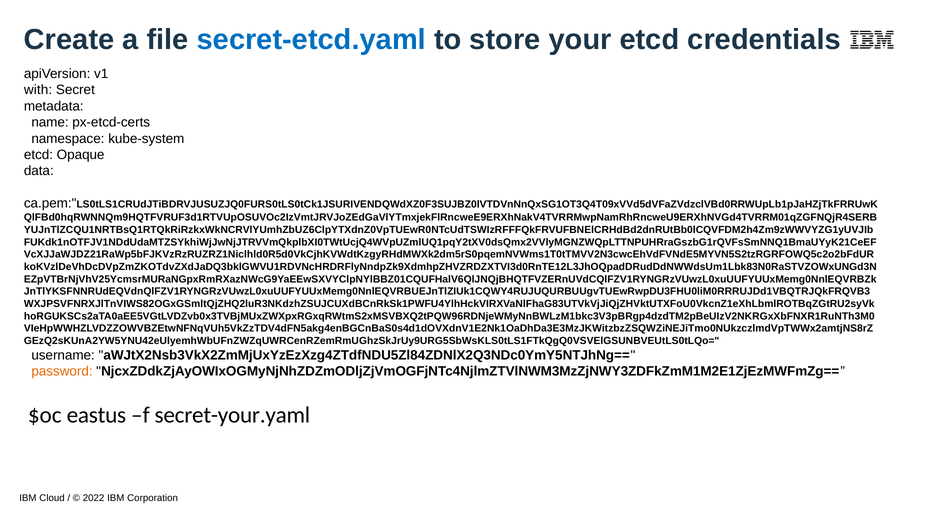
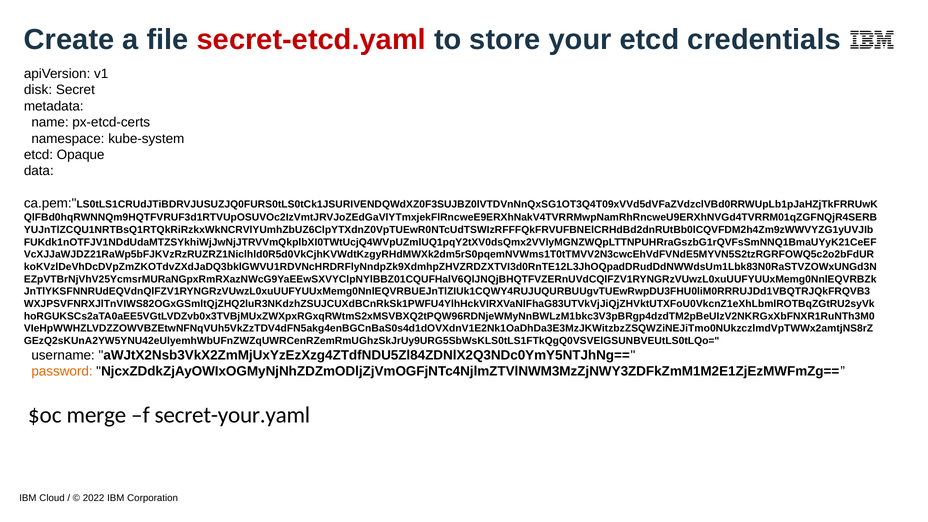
secret-etcd.yaml colour: blue -> red (311, 39)
with: with -> disk (38, 90)
eastus: eastus -> merge (96, 416)
